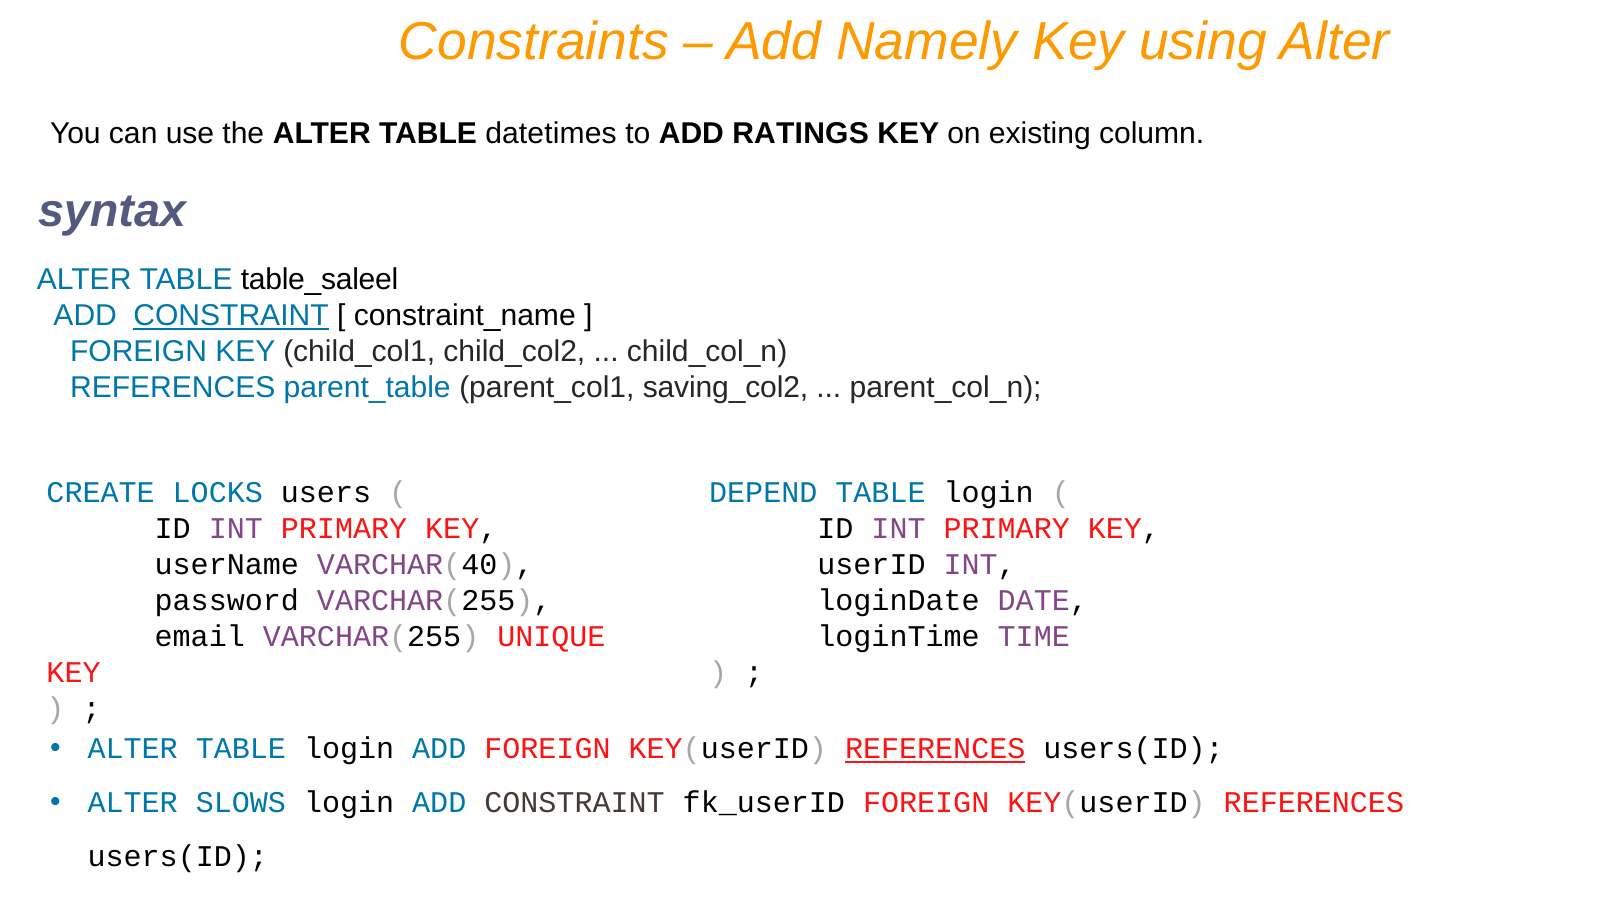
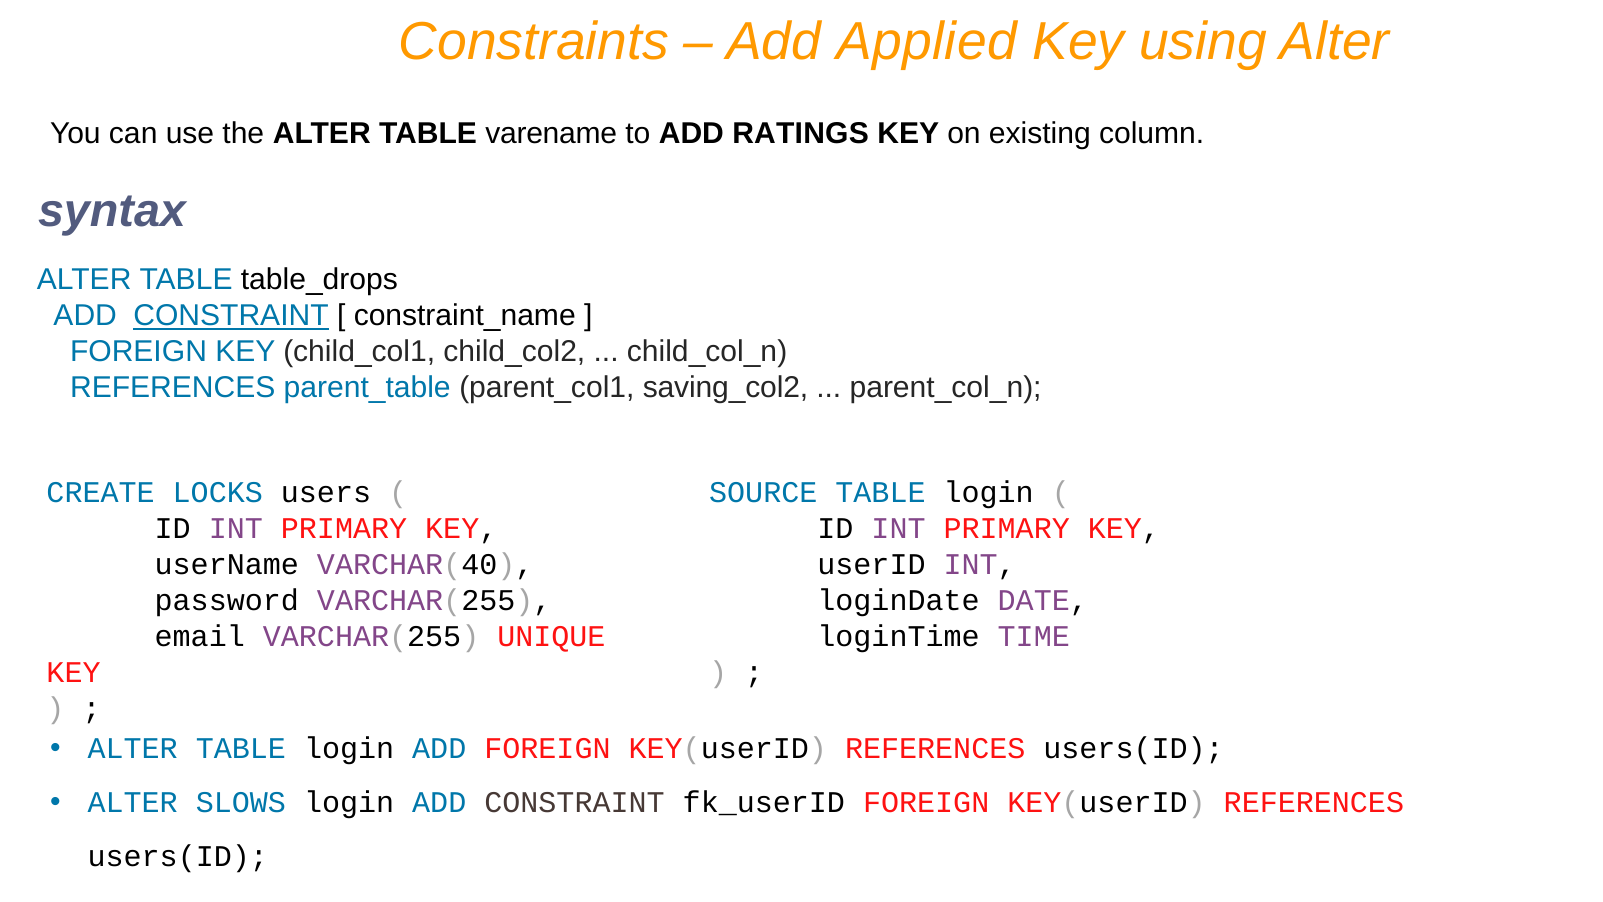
Namely: Namely -> Applied (927, 42)
datetimes: datetimes -> varename (551, 134)
table_saleel: table_saleel -> table_drops (319, 280)
DEPEND: DEPEND -> SOURCE (763, 492)
REFERENCES underline: present -> none (935, 749)
